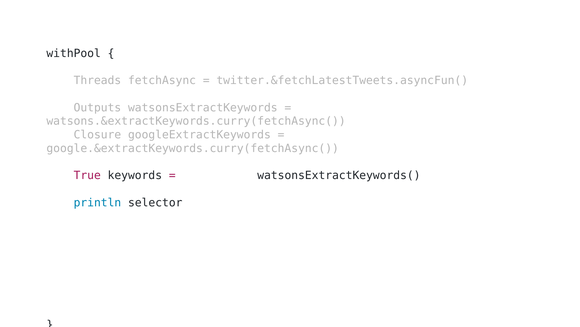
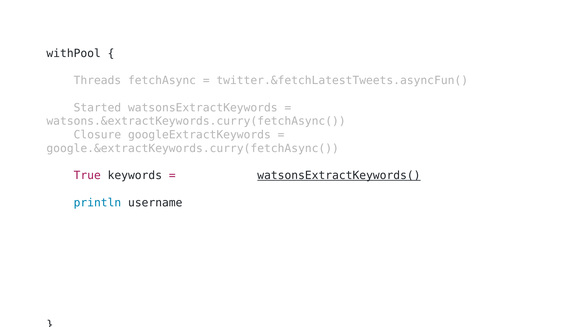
Outputs: Outputs -> Started (97, 107)
watsonsExtractKeywords( underline: none -> present (339, 175)
selector: selector -> username (155, 202)
